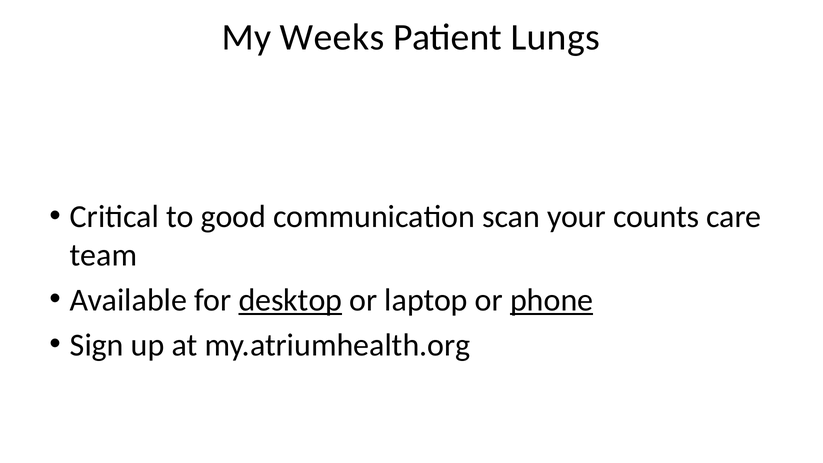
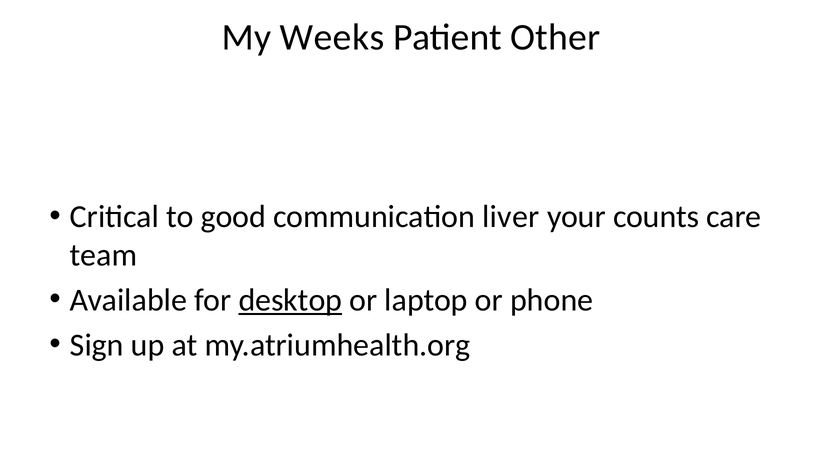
Lungs: Lungs -> Other (555, 37)
scan: scan -> liver (511, 217)
phone underline: present -> none (552, 300)
